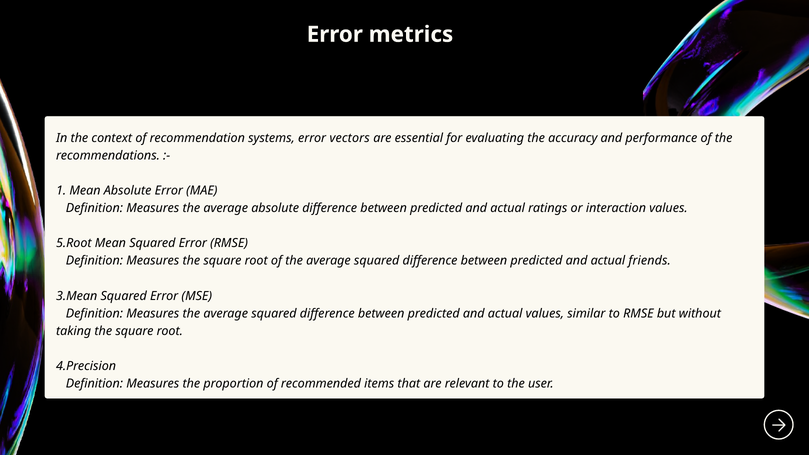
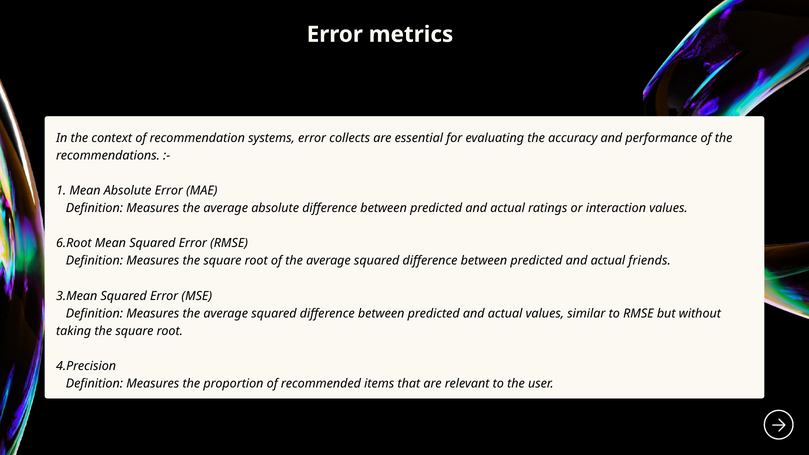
vectors: vectors -> collects (350, 138)
5.Root: 5.Root -> 6.Root (74, 243)
